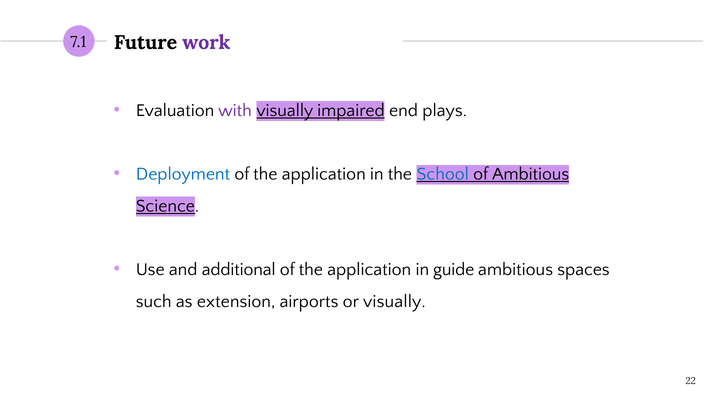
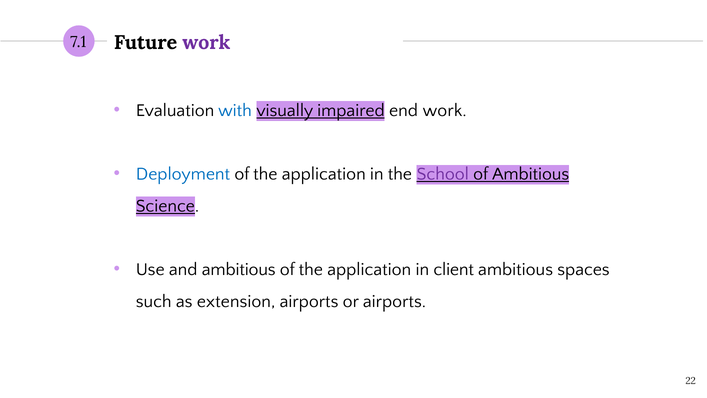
with colour: purple -> blue (235, 110)
end plays: plays -> work (445, 110)
School colour: blue -> purple (443, 174)
and additional: additional -> ambitious (239, 269)
guide: guide -> client (454, 269)
or visually: visually -> airports (394, 301)
